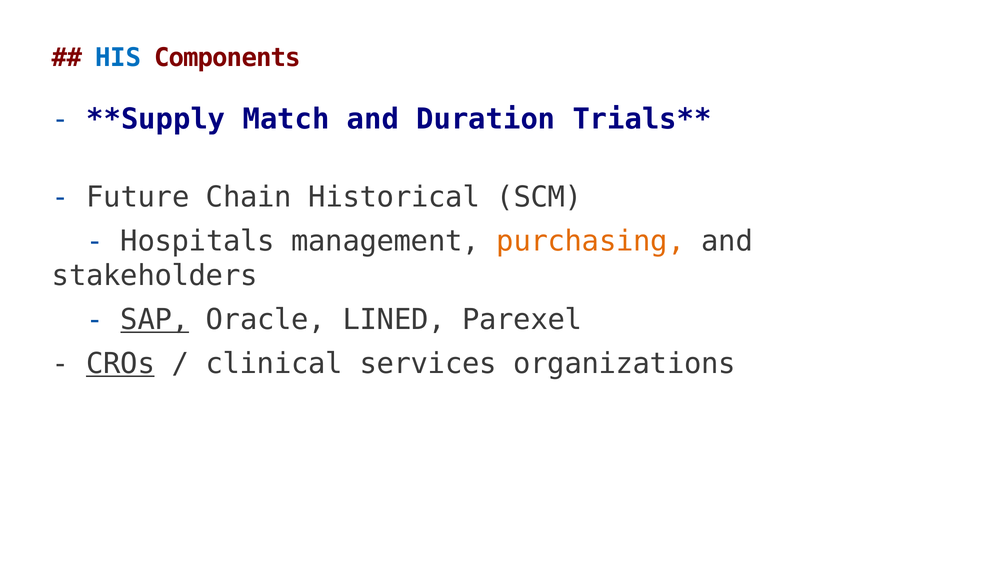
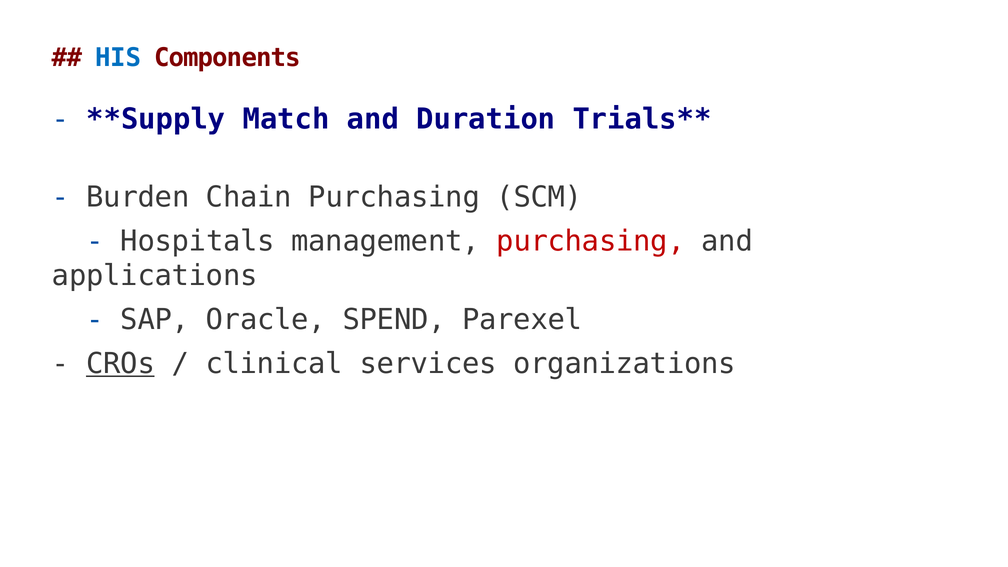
Future: Future -> Burden (138, 197)
Chain Historical: Historical -> Purchasing (394, 197)
purchasing colour: orange -> red (591, 241)
stakeholders: stakeholders -> applications (155, 276)
SAP underline: present -> none (155, 320)
LINED: LINED -> SPEND (394, 320)
